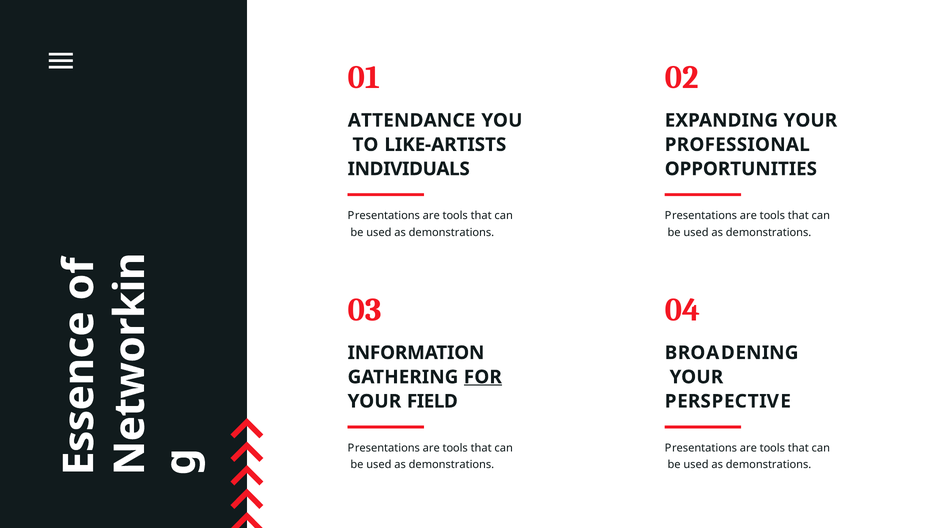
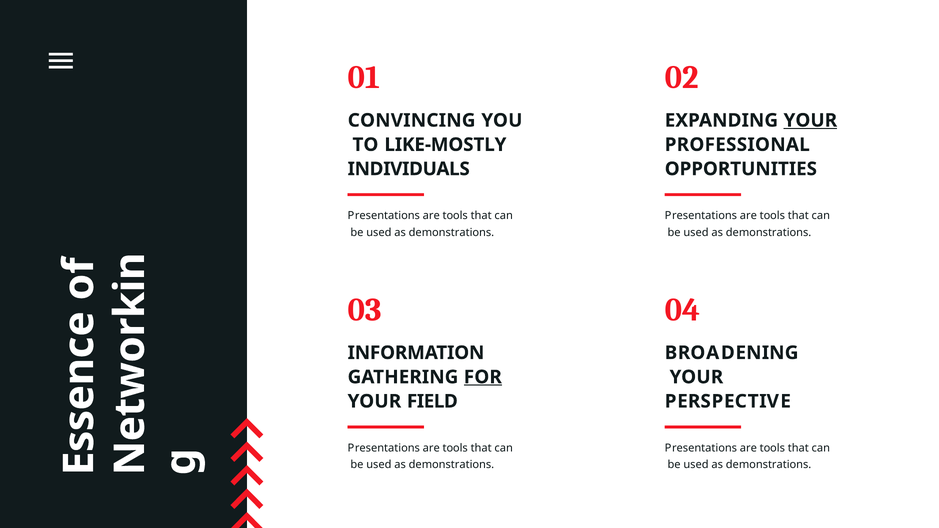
ATTENDANCE: ATTENDANCE -> CONVINCING (412, 120)
YOUR underline: none -> present (810, 120)
LIKE-ARTISTS: LIKE-ARTISTS -> LIKE-MOSTLY (445, 145)
